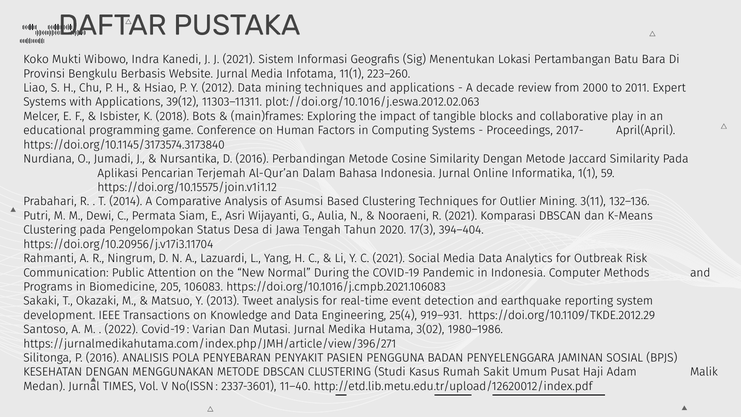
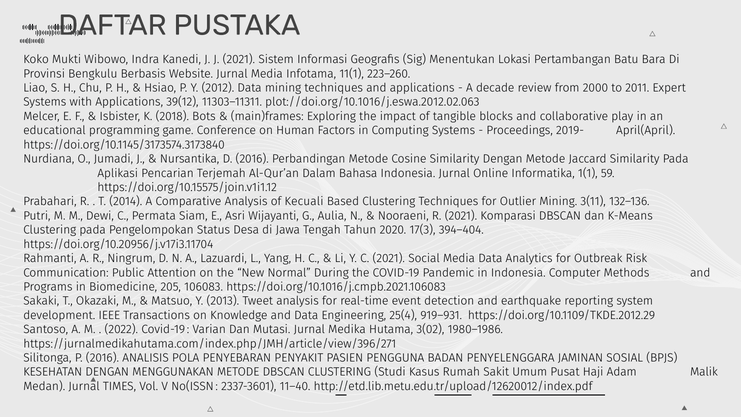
2017-: 2017- -> 2019- (570, 130)
Asumsi: Asumsi -> Kecuali (304, 201)
